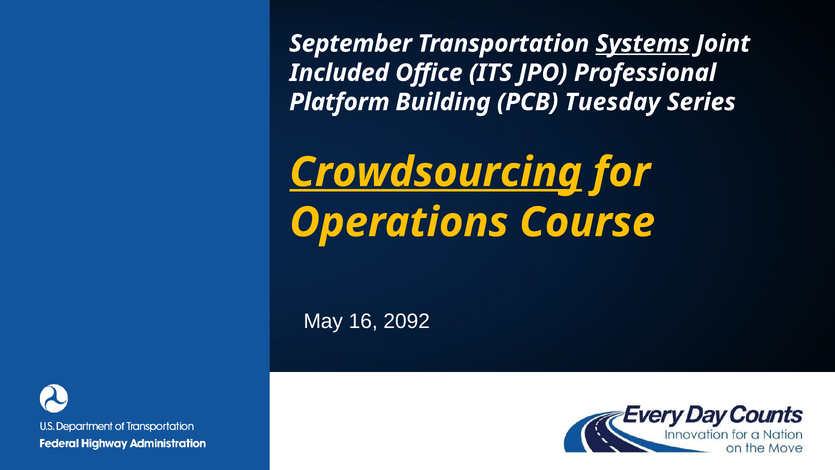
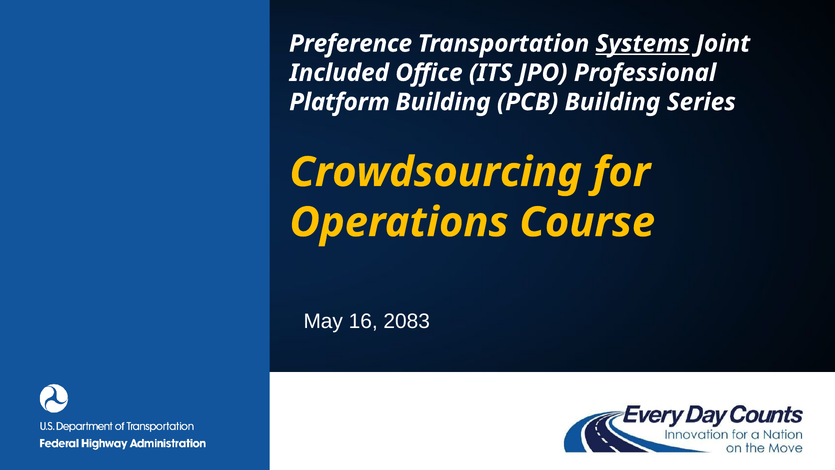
September: September -> Preference (351, 44)
PCB Tuesday: Tuesday -> Building (613, 102)
Crowdsourcing underline: present -> none (436, 172)
2092: 2092 -> 2083 (407, 321)
